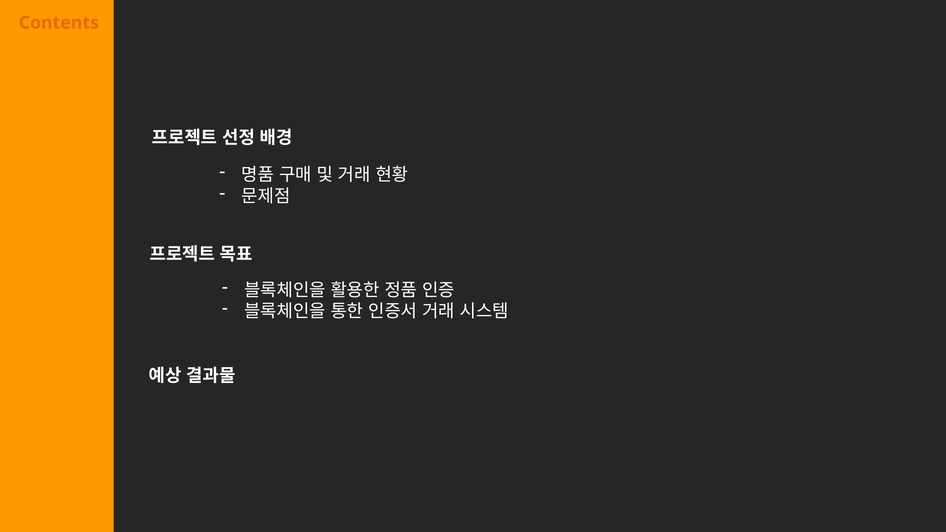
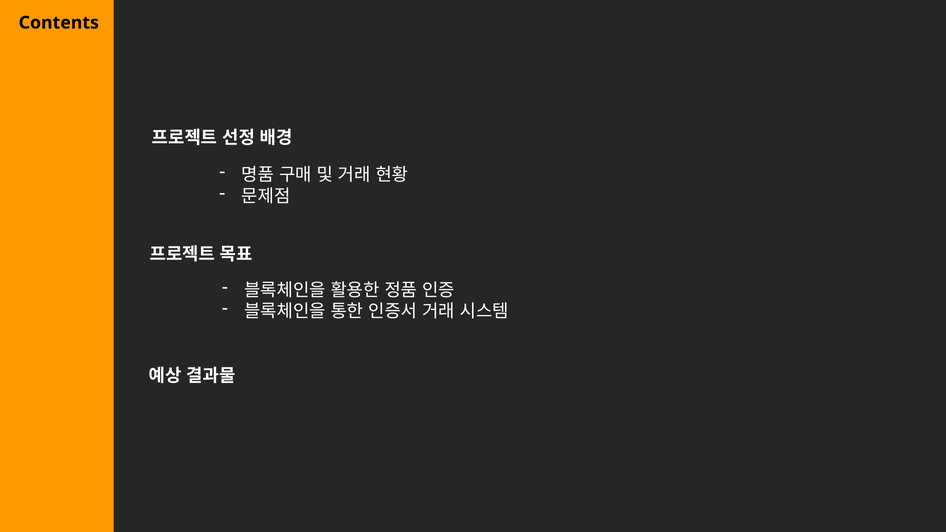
Contents colour: orange -> black (59, 23)
